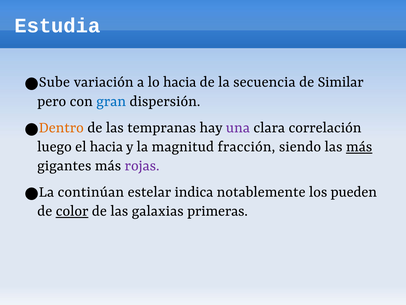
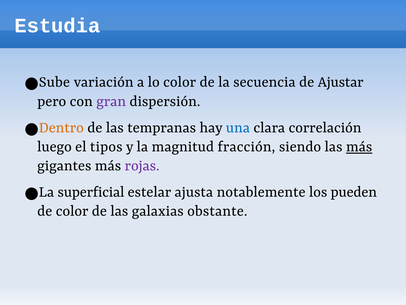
lo hacia: hacia -> color (180, 81)
Similar: Similar -> Ajustar (341, 81)
gran colour: blue -> purple (111, 100)
una colour: purple -> blue (238, 127)
el hacia: hacia -> tipos (106, 146)
continúan: continúan -> superficial (91, 191)
indica: indica -> ajusta (194, 191)
color underline: present -> none (72, 210)
primeras: primeras -> obstante (217, 210)
